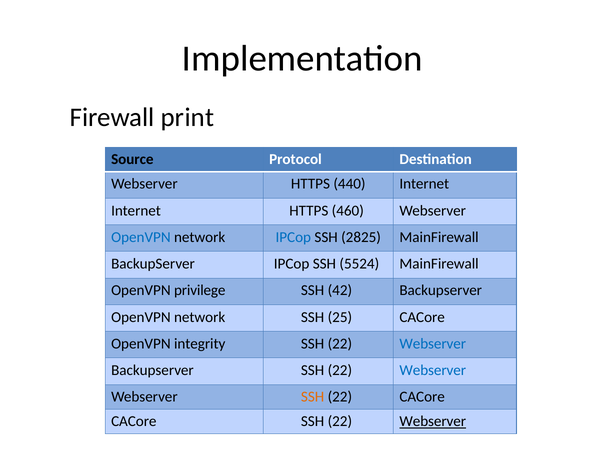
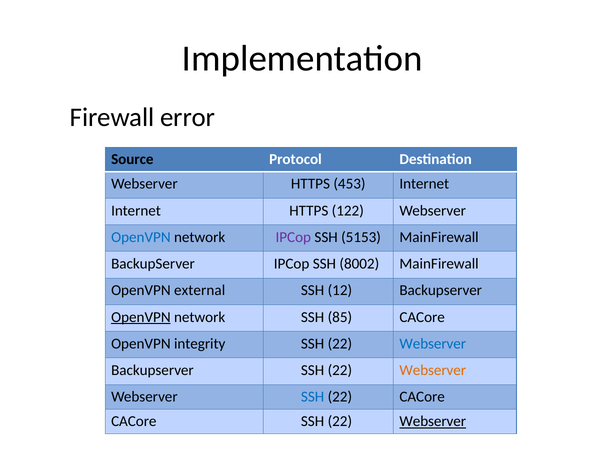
print: print -> error (188, 117)
440: 440 -> 453 (349, 184)
460: 460 -> 122 (348, 211)
IPCop colour: blue -> purple (293, 238)
2825: 2825 -> 5153 (361, 238)
5524: 5524 -> 8002 (359, 264)
privilege: privilege -> external (200, 291)
42: 42 -> 12 (340, 291)
OpenVPN underline: none -> present (141, 318)
25: 25 -> 85 (340, 318)
Webserver colour: blue -> orange (433, 371)
SSH colour: orange -> blue (313, 398)
